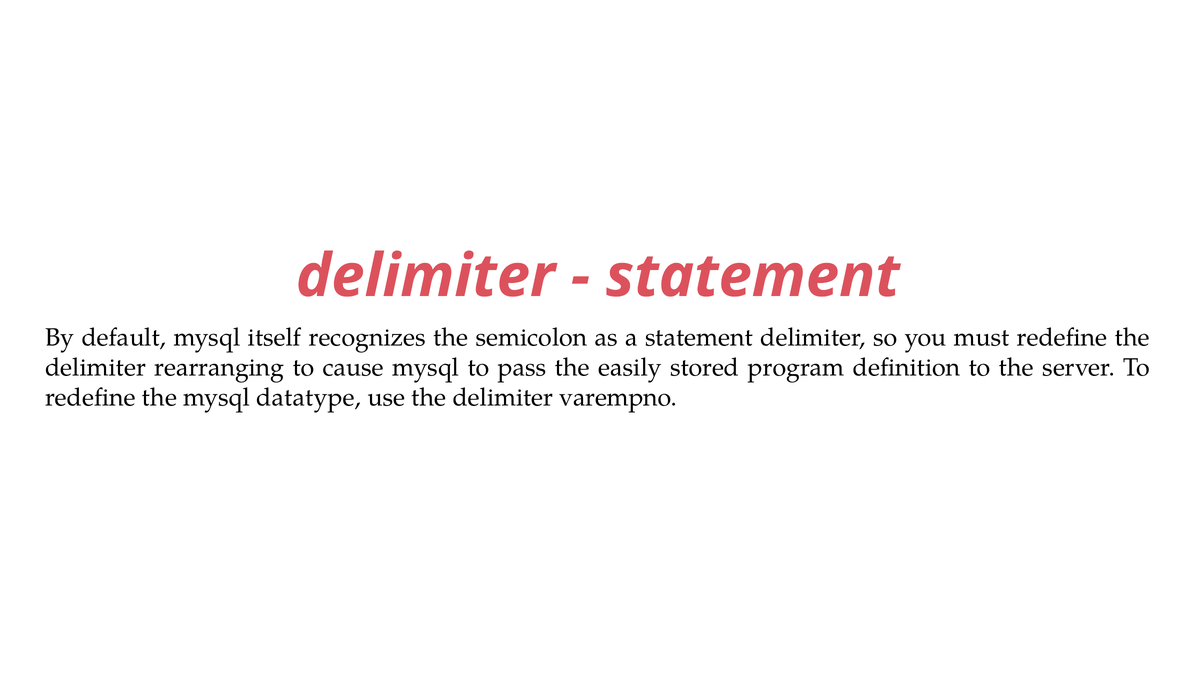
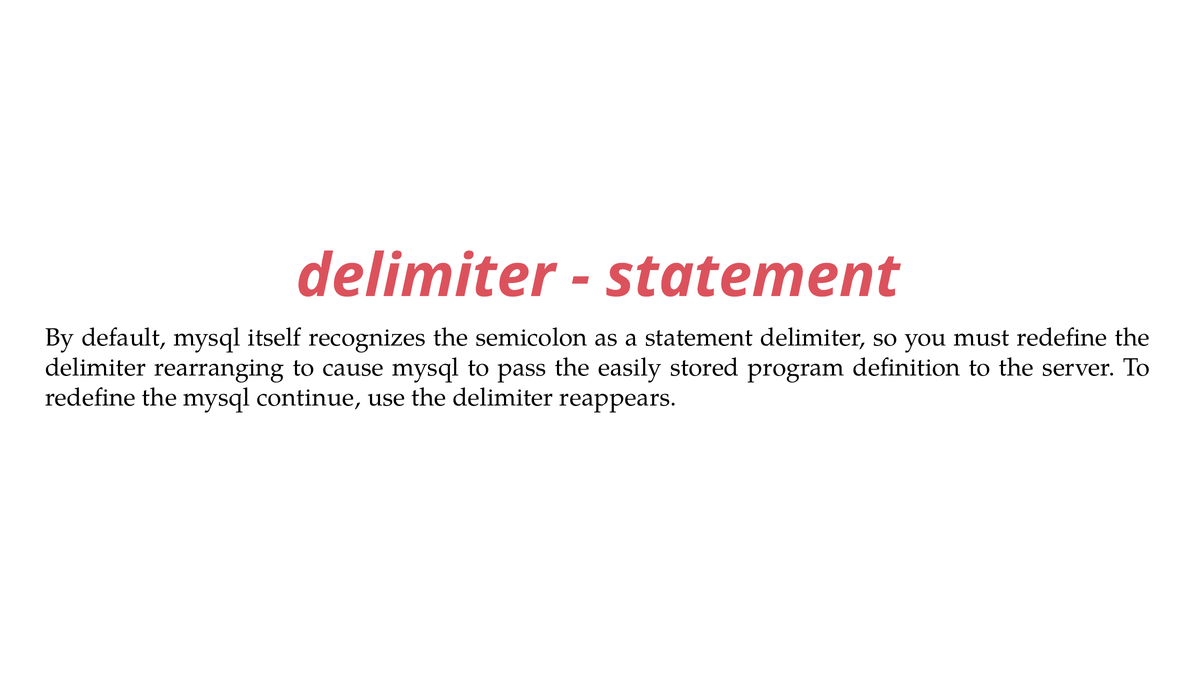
datatype: datatype -> continue (309, 397)
varempno: varempno -> reappears (618, 397)
